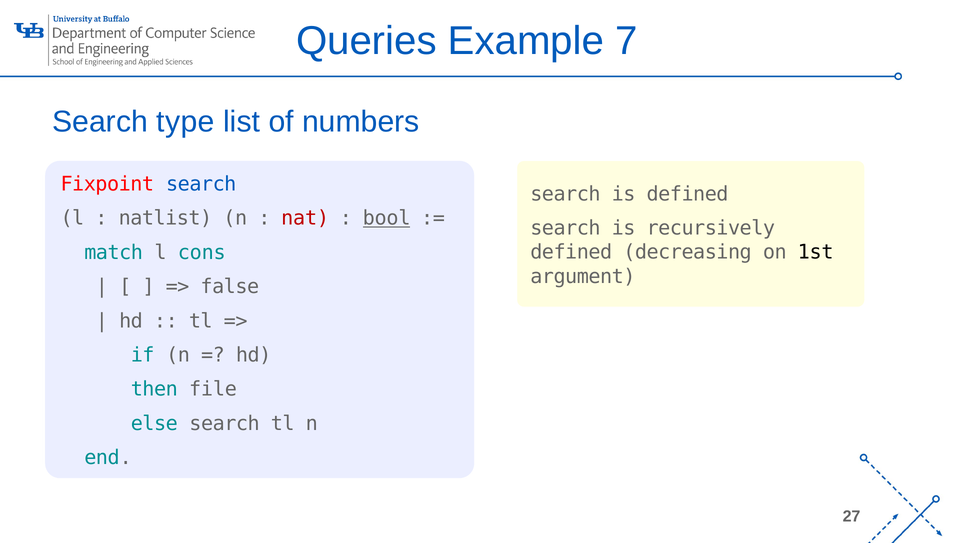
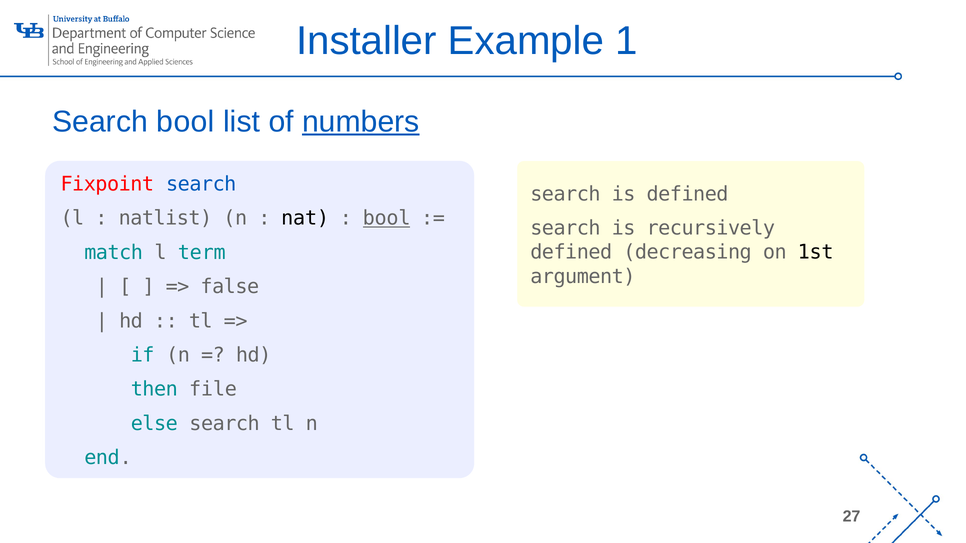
Queries: Queries -> Installer (366, 41)
7: 7 -> 1 (626, 41)
Search type: type -> bool (185, 122)
numbers underline: none -> present (361, 122)
nat colour: red -> black (305, 218)
cons: cons -> term (202, 253)
